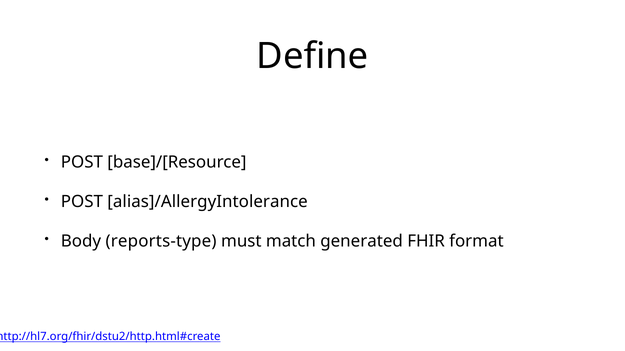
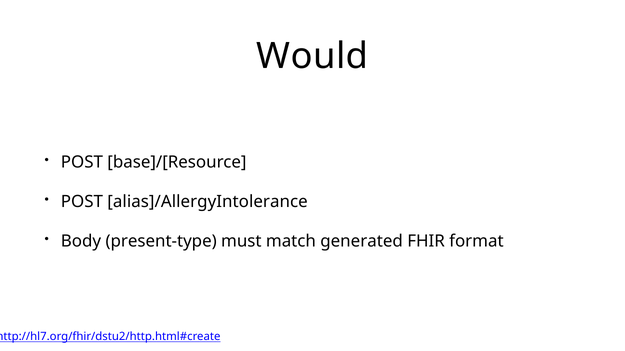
Define: Define -> Would (312, 56)
reports-type: reports-type -> present-type (161, 242)
